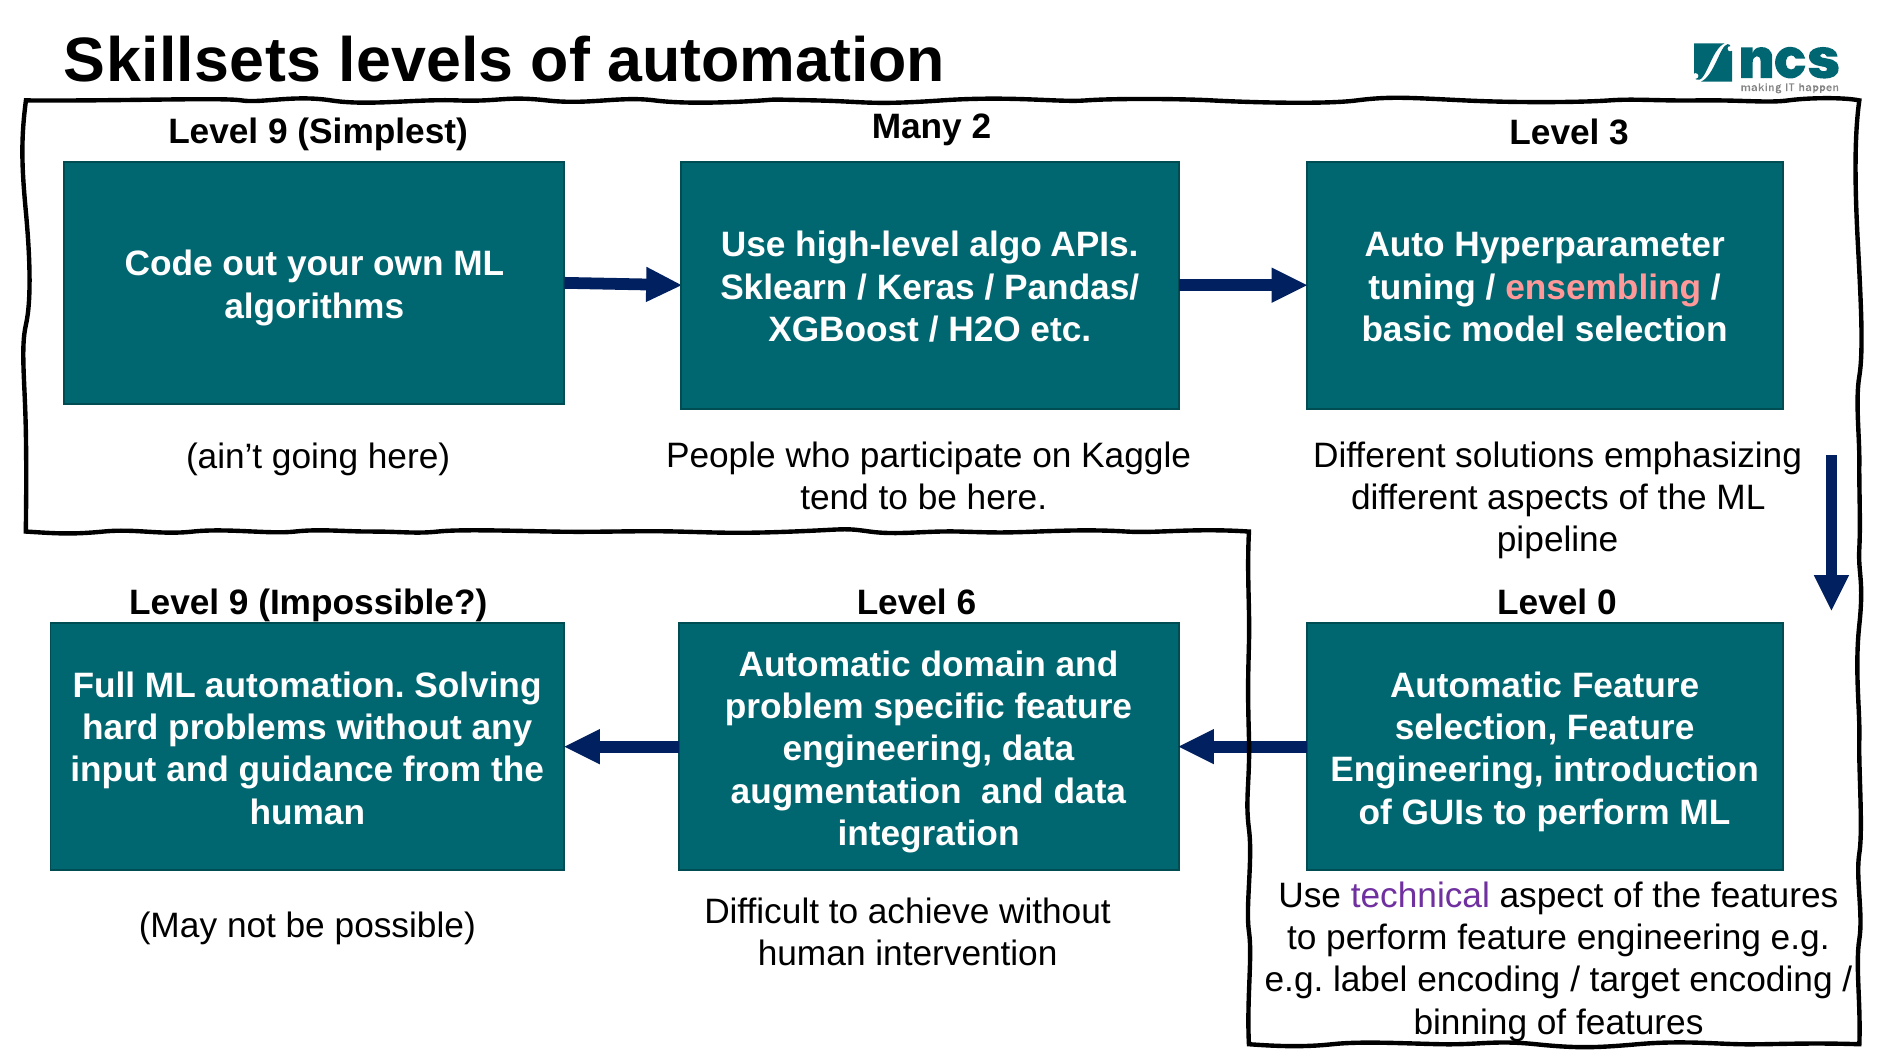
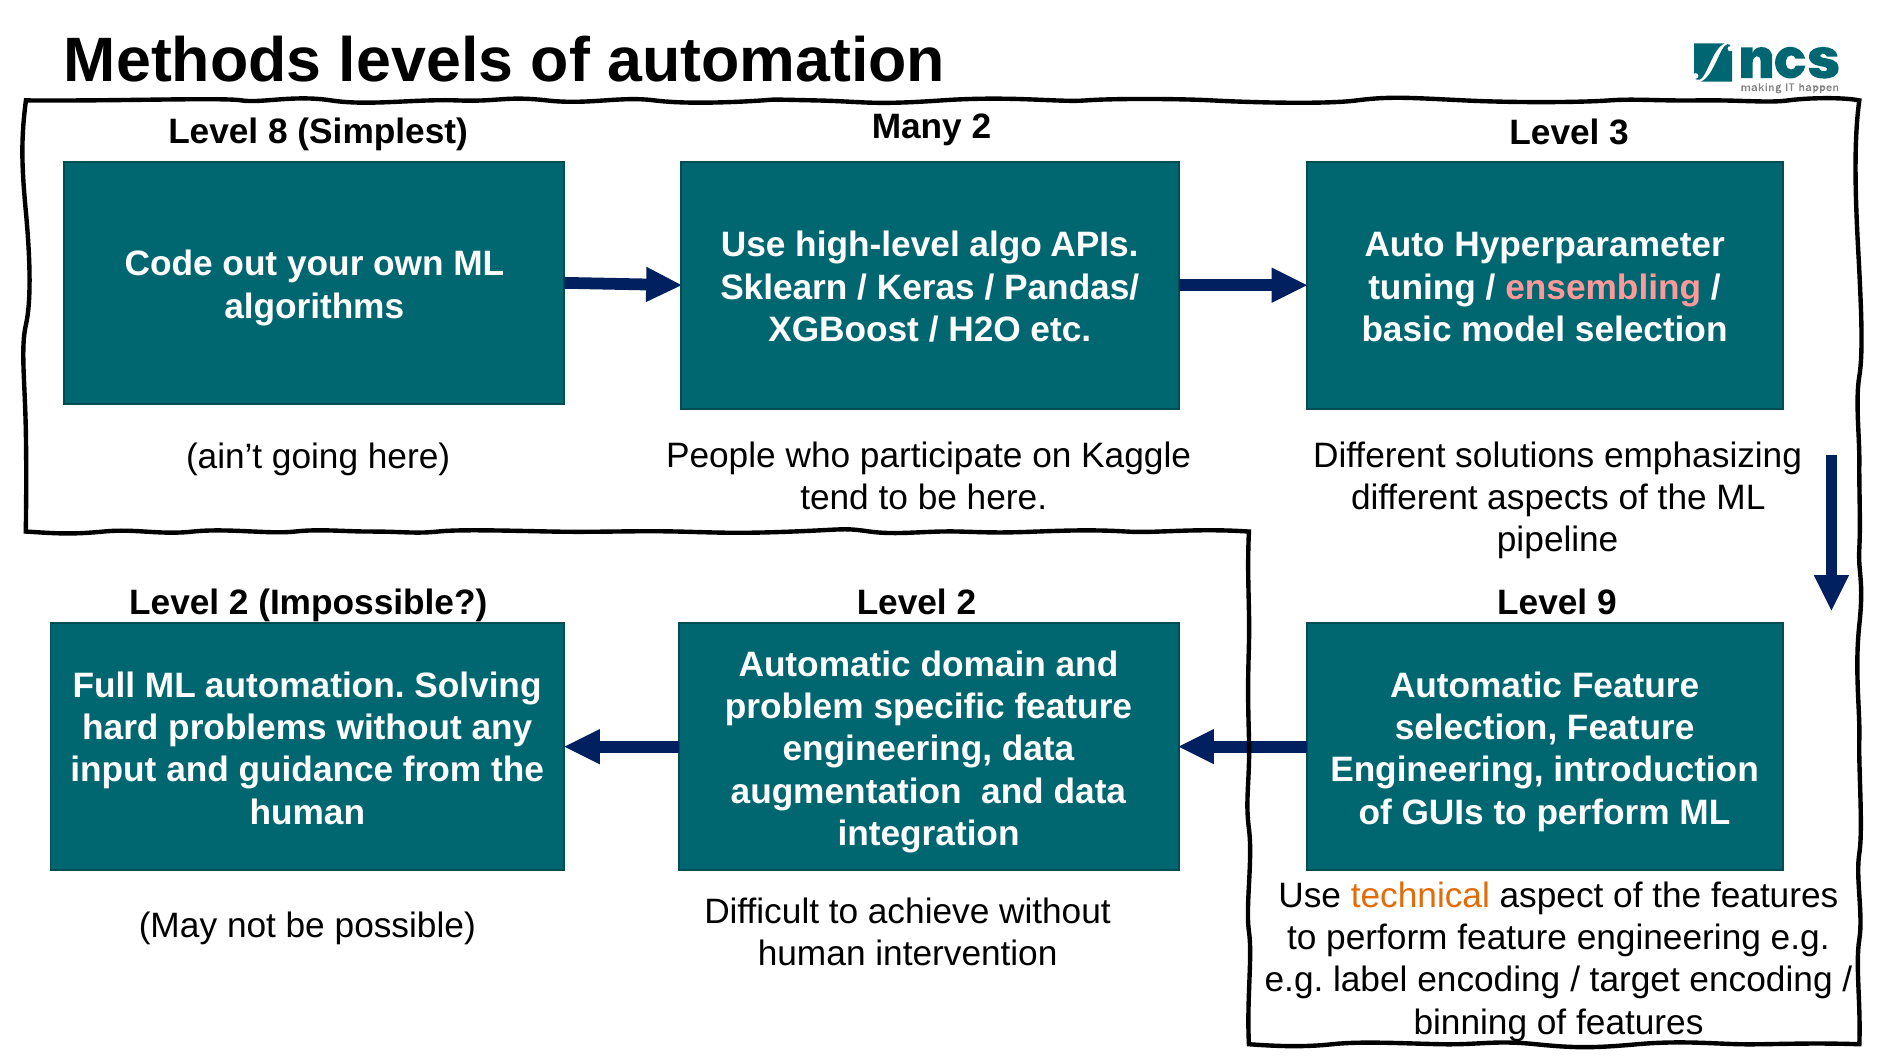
Skillsets: Skillsets -> Methods (193, 61)
9: 9 -> 8 (278, 132)
9: 9 -> 2 (239, 603)
6: 6 -> 2 (966, 603)
0: 0 -> 9 (1607, 603)
technical colour: purple -> orange (1420, 896)
